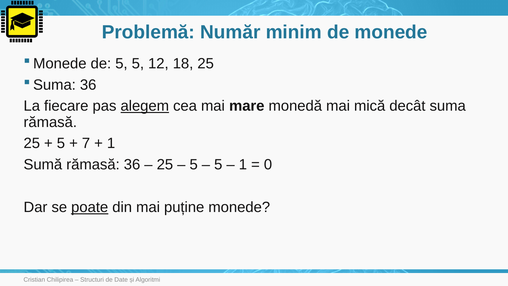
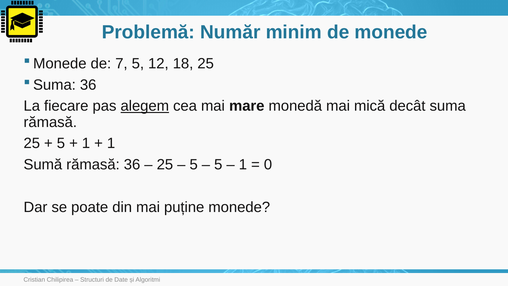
de 5: 5 -> 7 (121, 63)
7: 7 -> 1 (86, 143)
poate underline: present -> none (90, 207)
